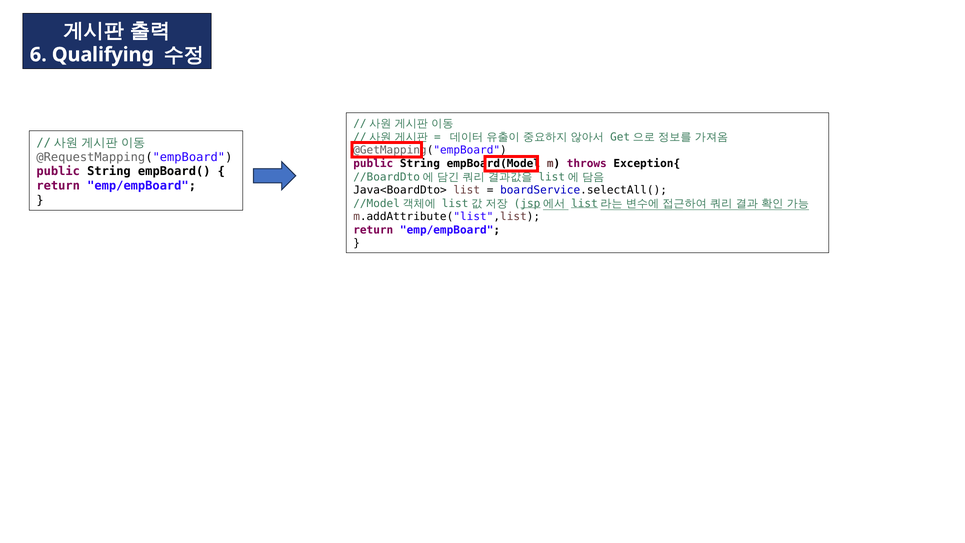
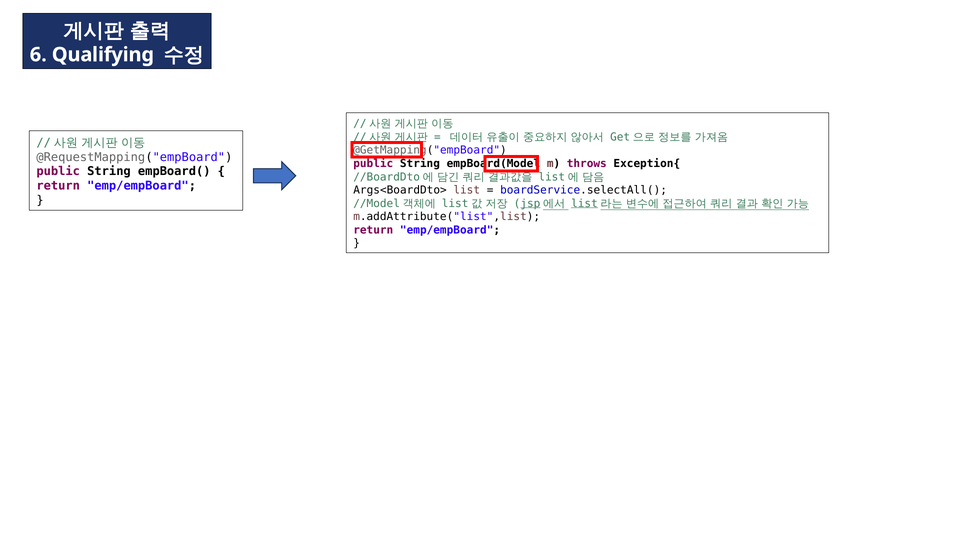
Java<BoardDto>: Java<BoardDto> -> Args<BoardDto> (400, 190)
